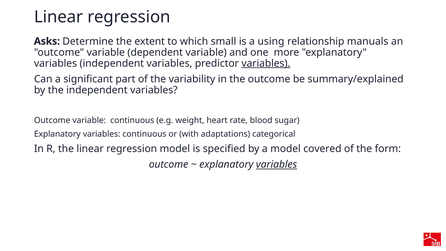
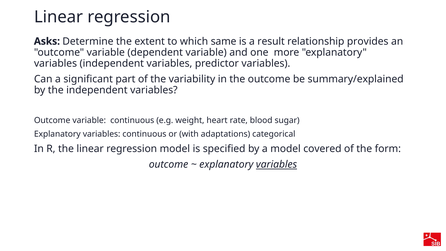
small: small -> same (224, 41)
using: using -> result (271, 41)
manuals: manuals -> provides (368, 41)
variables underline: present -> none (266, 63)
